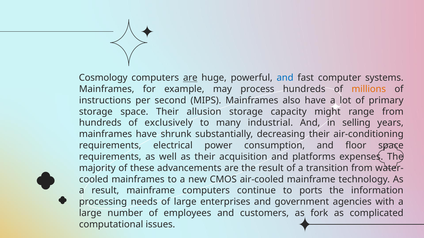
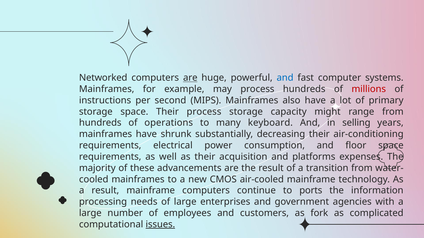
Cosmology: Cosmology -> Networked (103, 78)
millions colour: orange -> red (369, 89)
Their allusion: allusion -> process (204, 112)
exclusively: exclusively -> operations (169, 123)
industrial: industrial -> keyboard (270, 123)
issues underline: none -> present (160, 225)
